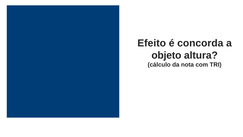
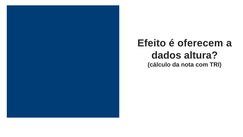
concorda: concorda -> oferecem (200, 43)
objeto: objeto -> dados (166, 55)
